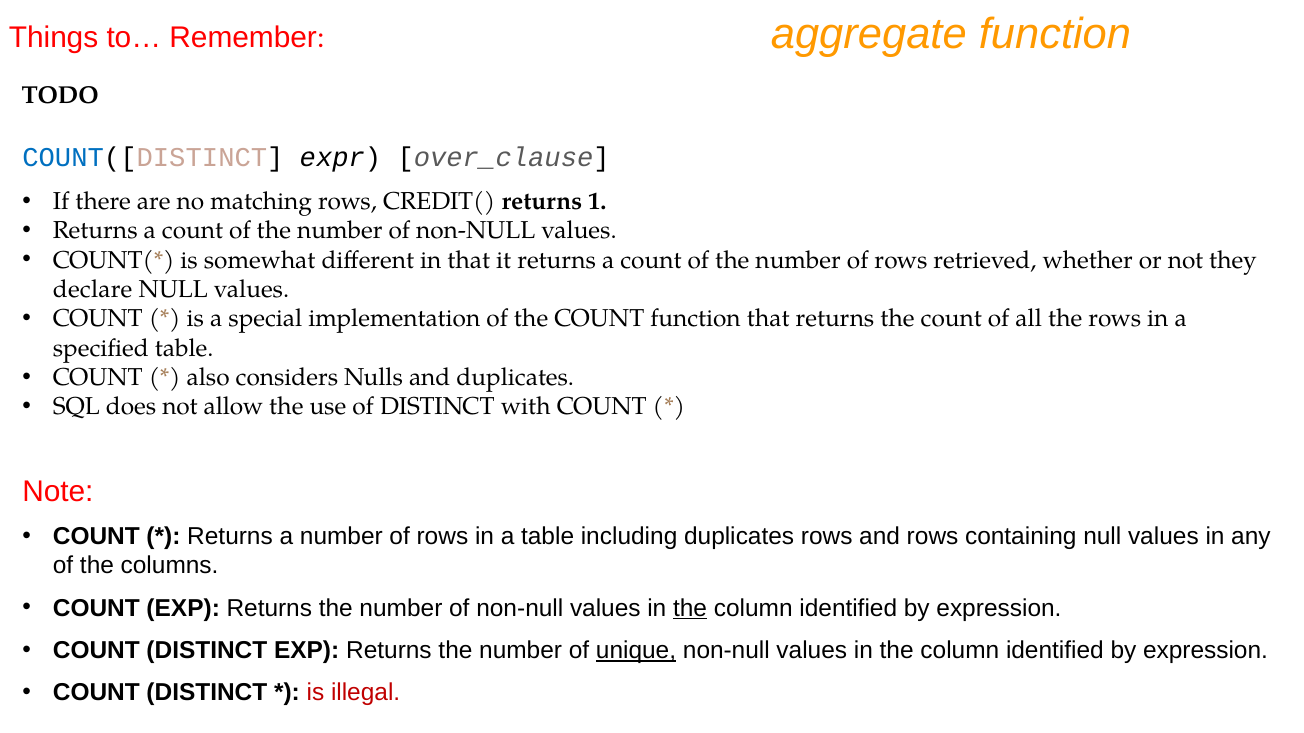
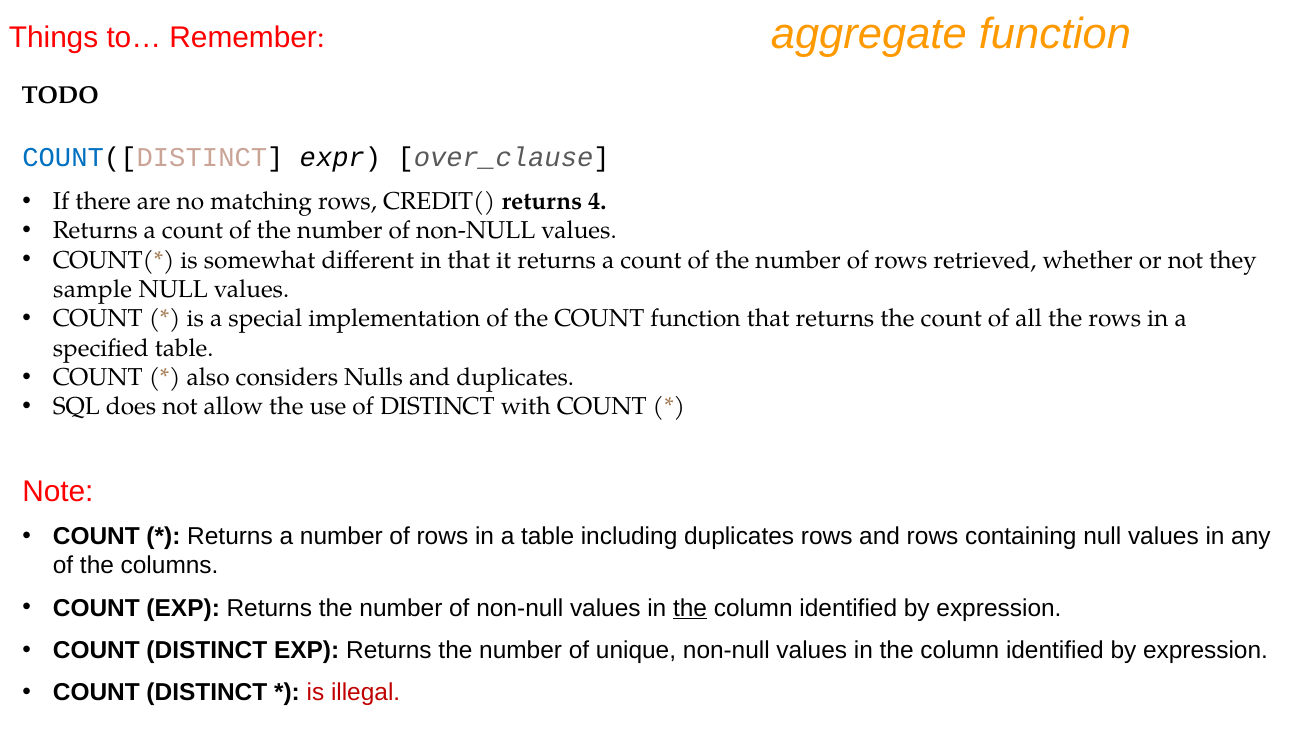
1: 1 -> 4 (597, 202)
declare: declare -> sample (93, 290)
unique underline: present -> none (636, 651)
